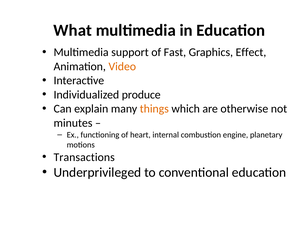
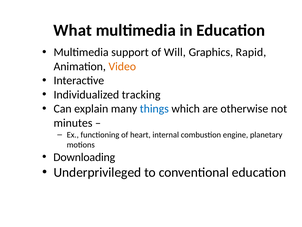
Fast: Fast -> Will (175, 52)
Effect: Effect -> Rapid (251, 52)
produce: produce -> tracking (141, 94)
things colour: orange -> blue (154, 109)
Transactions: Transactions -> Downloading (84, 157)
